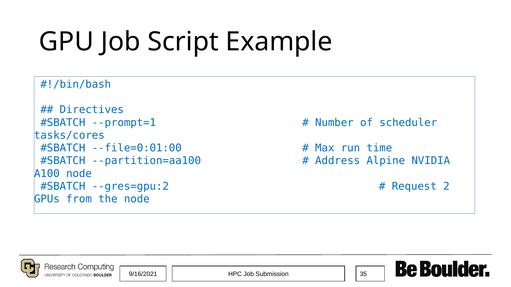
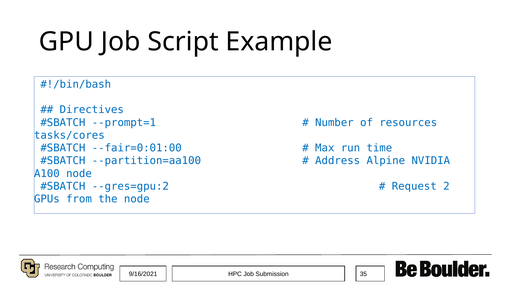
scheduler: scheduler -> resources (408, 123)
--file=0:01:00: --file=0:01:00 -> --fair=0:01:00 (137, 148)
